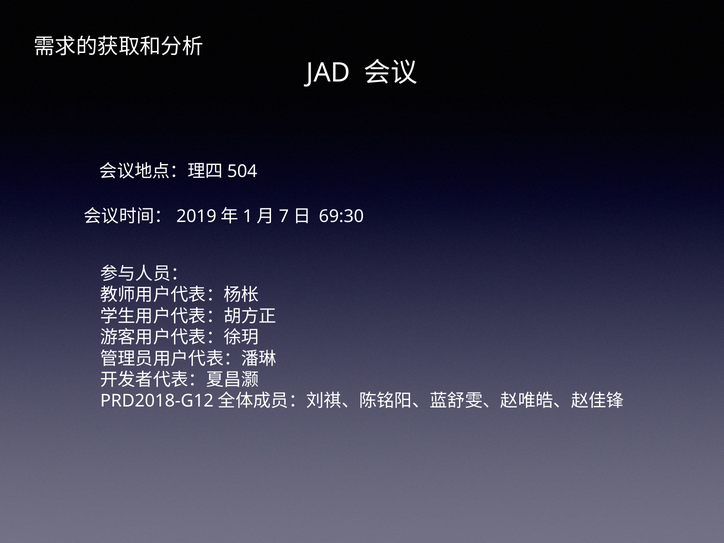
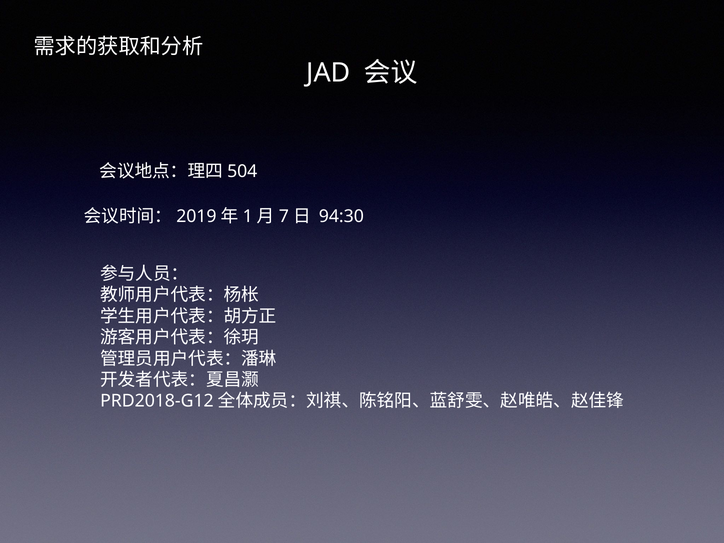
69:30: 69:30 -> 94:30 (341, 216)
